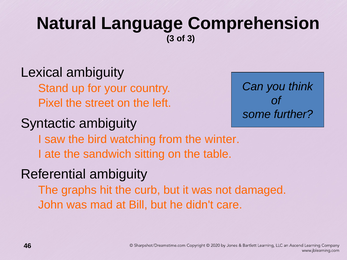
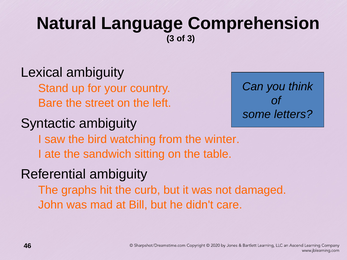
Pixel: Pixel -> Bare (50, 103)
further: further -> letters (293, 114)
